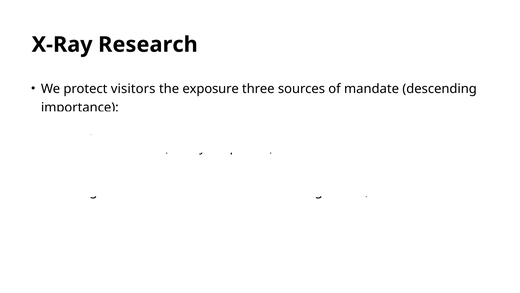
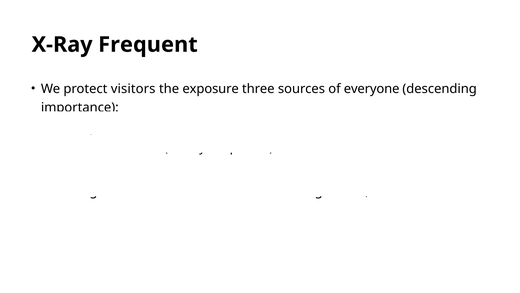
Research: Research -> Frequent (148, 45)
mandate: mandate -> everyone (372, 89)
